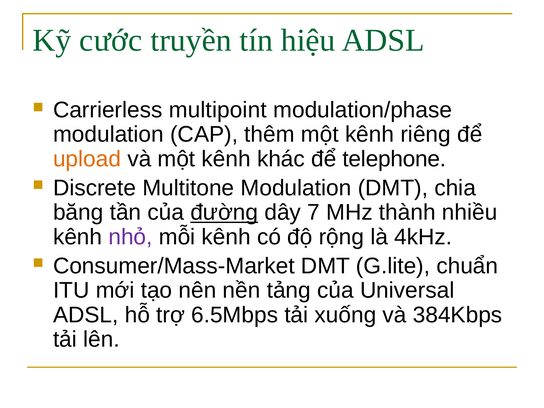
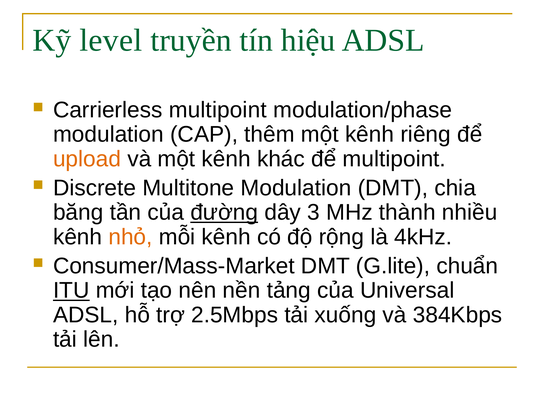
cước: cước -> level (111, 41)
để telephone: telephone -> multipoint (394, 159)
7: 7 -> 3 (314, 212)
nhỏ colour: purple -> orange (130, 237)
ITU underline: none -> present (71, 290)
6.5Mbps: 6.5Mbps -> 2.5Mbps (235, 315)
